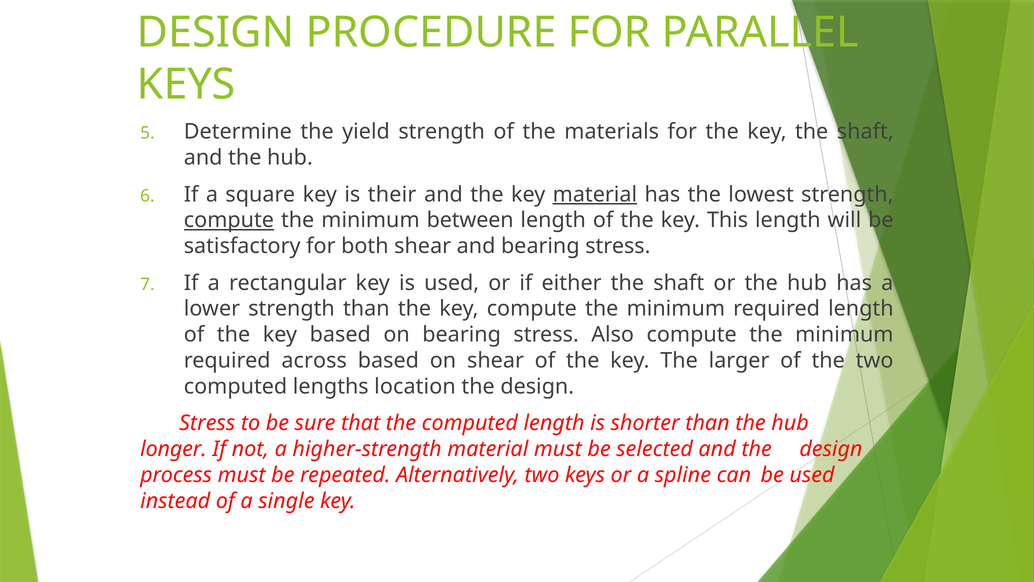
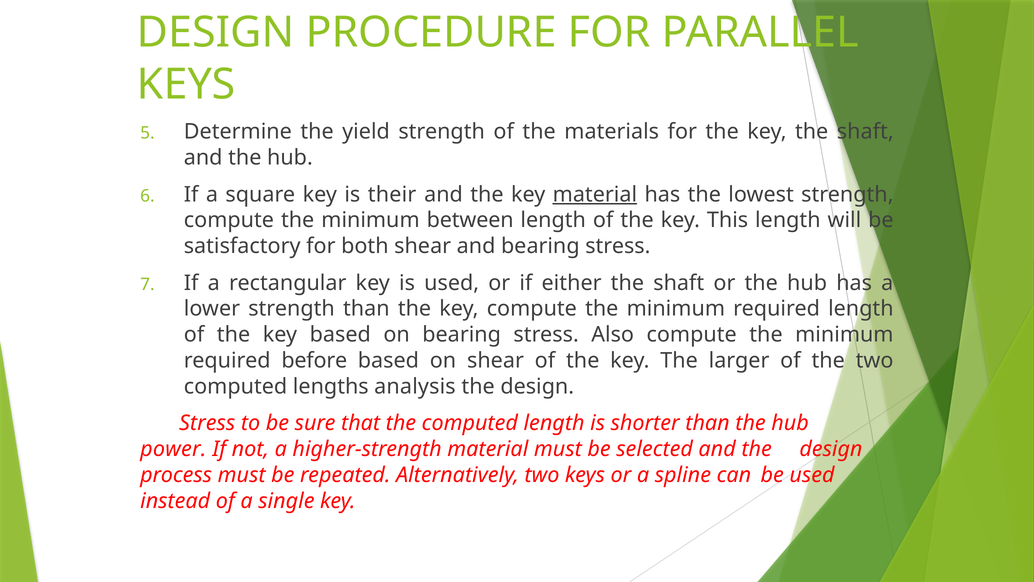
compute underline: present -> none (229, 220)
across: across -> before (314, 360)
location: location -> analysis (415, 386)
longer: longer -> power (173, 449)
